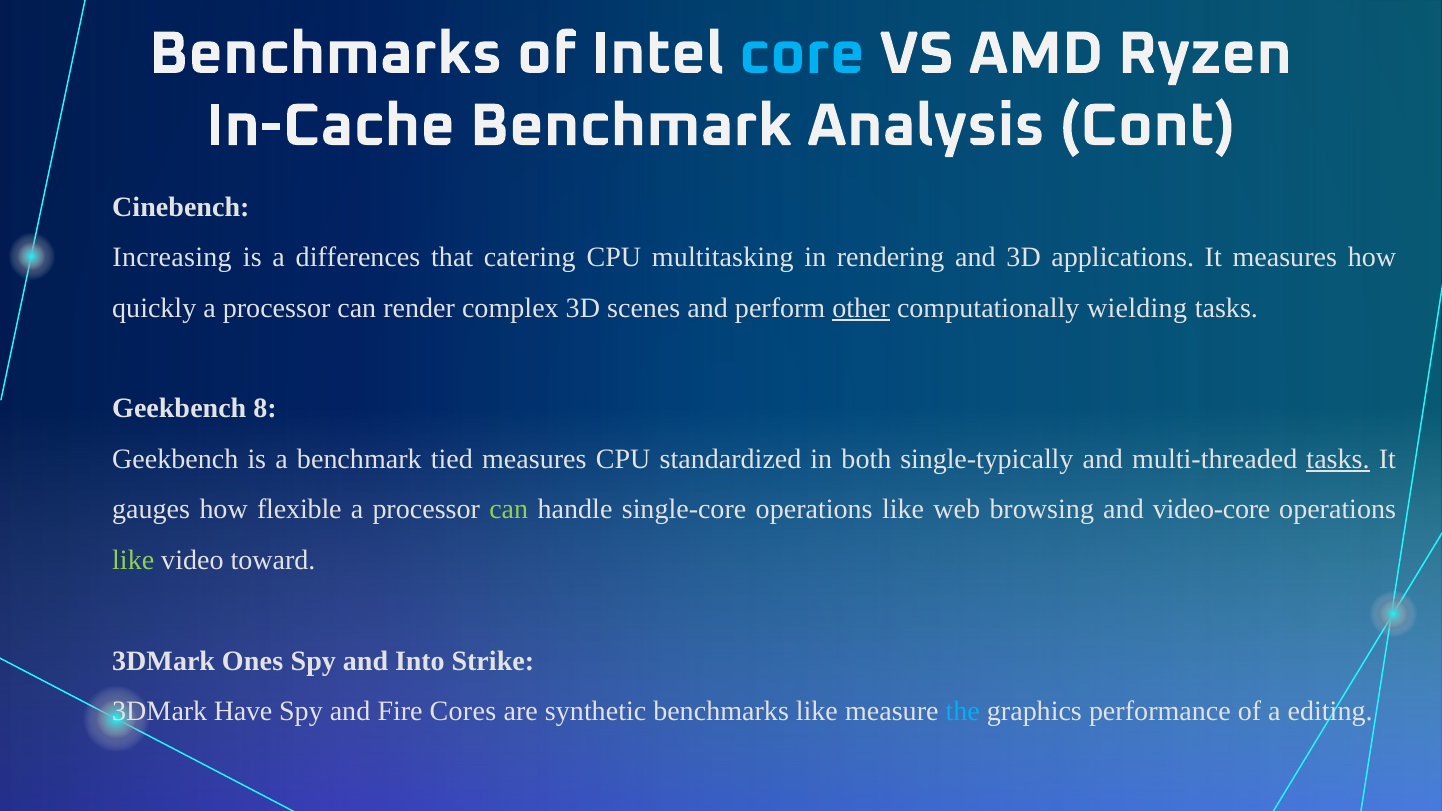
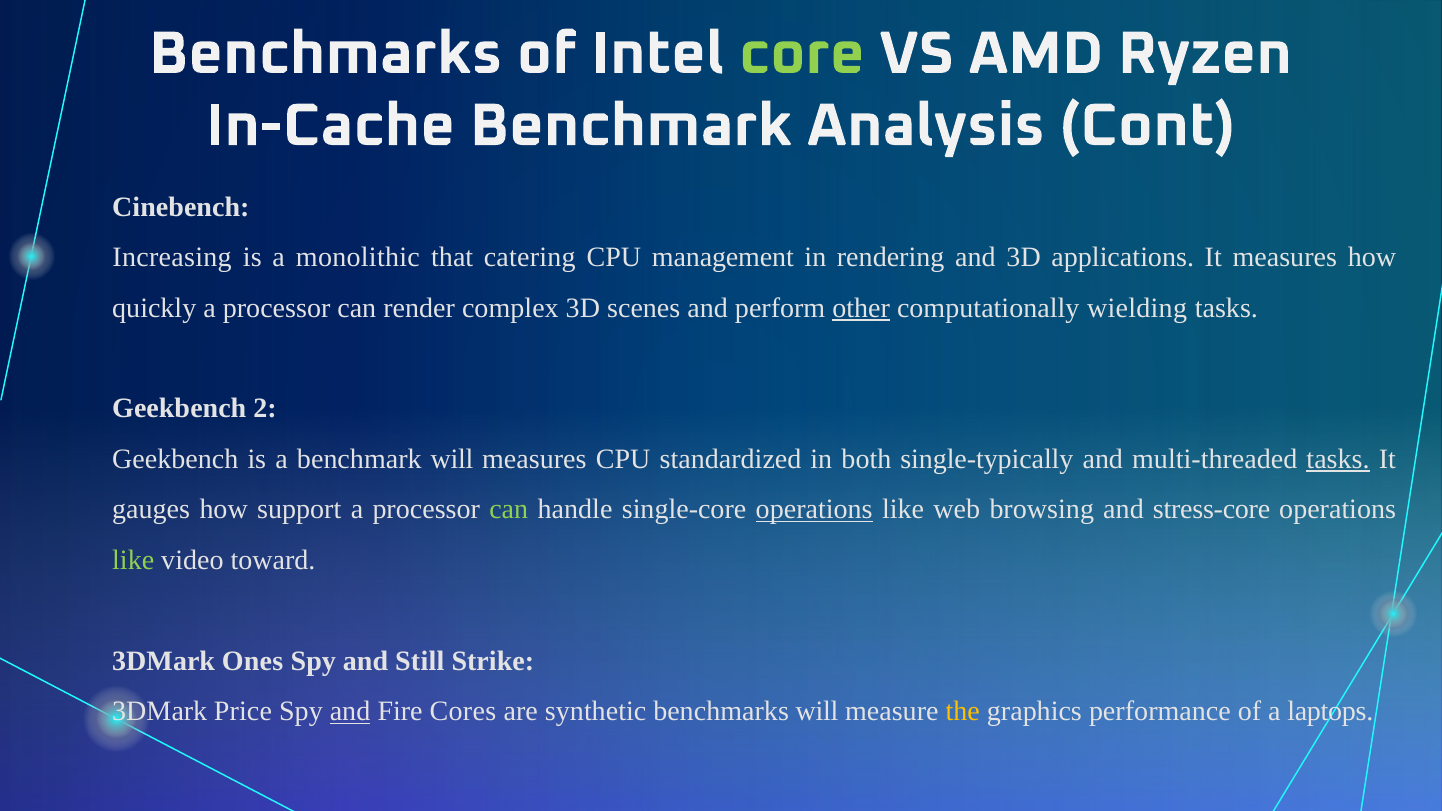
core colour: light blue -> light green (802, 53)
differences: differences -> monolithic (358, 257)
multitasking: multitasking -> management (723, 257)
8: 8 -> 2 (265, 409)
benchmark tied: tied -> will (452, 459)
flexible: flexible -> support (299, 510)
operations underline: none -> present (814, 510)
video-core: video-core -> stress-core (1212, 510)
Into: Into -> Still (420, 661)
Have: Have -> Price (243, 712)
and underline: none -> present (350, 712)
benchmarks like: like -> will (817, 712)
the colour: light blue -> yellow (963, 712)
editing: editing -> laptops (1330, 712)
